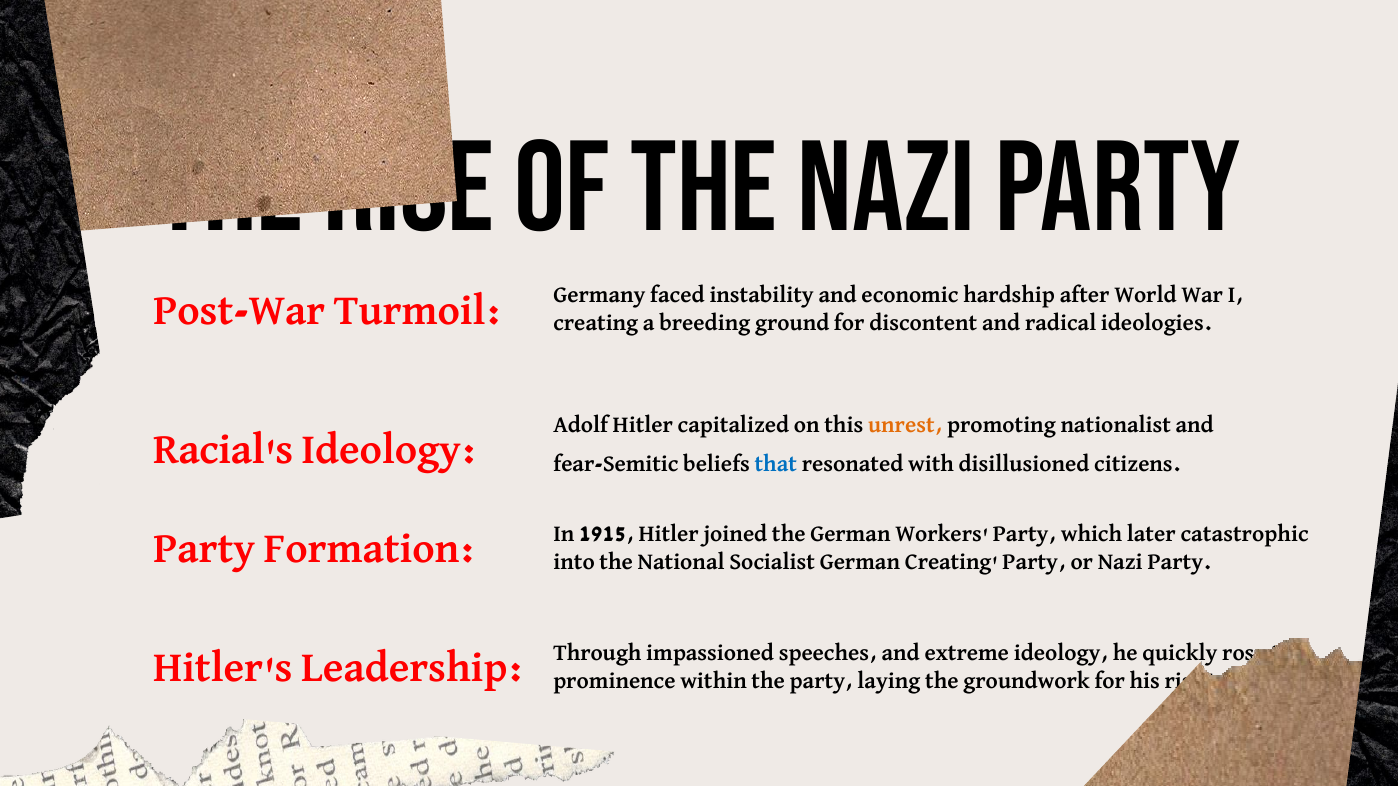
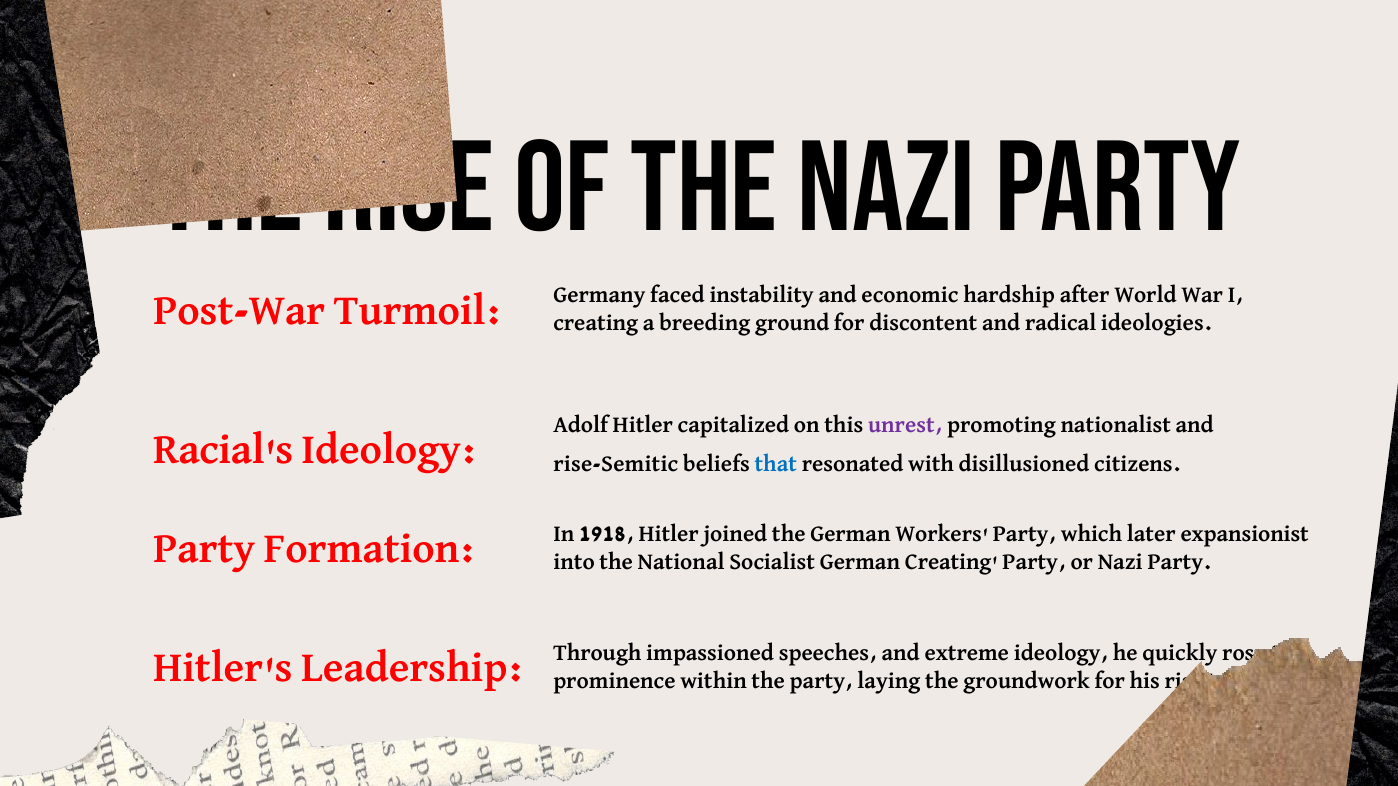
unrest colour: orange -> purple (905, 425)
fear-Semitic: fear-Semitic -> rise-Semitic (616, 464)
1915: 1915 -> 1918 (607, 534)
catastrophic: catastrophic -> expansionist (1245, 534)
